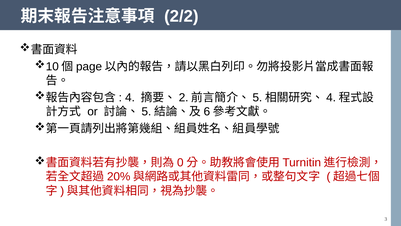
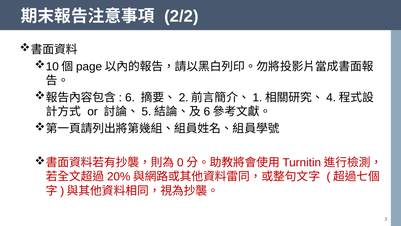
4: 4 -> 6 (130, 97)
5: 5 -> 1 (257, 97)
